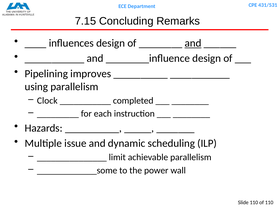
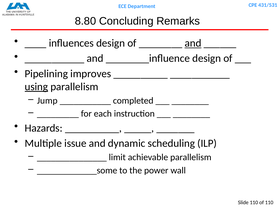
7.15: 7.15 -> 8.80 (86, 21)
using underline: none -> present (36, 87)
Clock: Clock -> Jump (47, 101)
